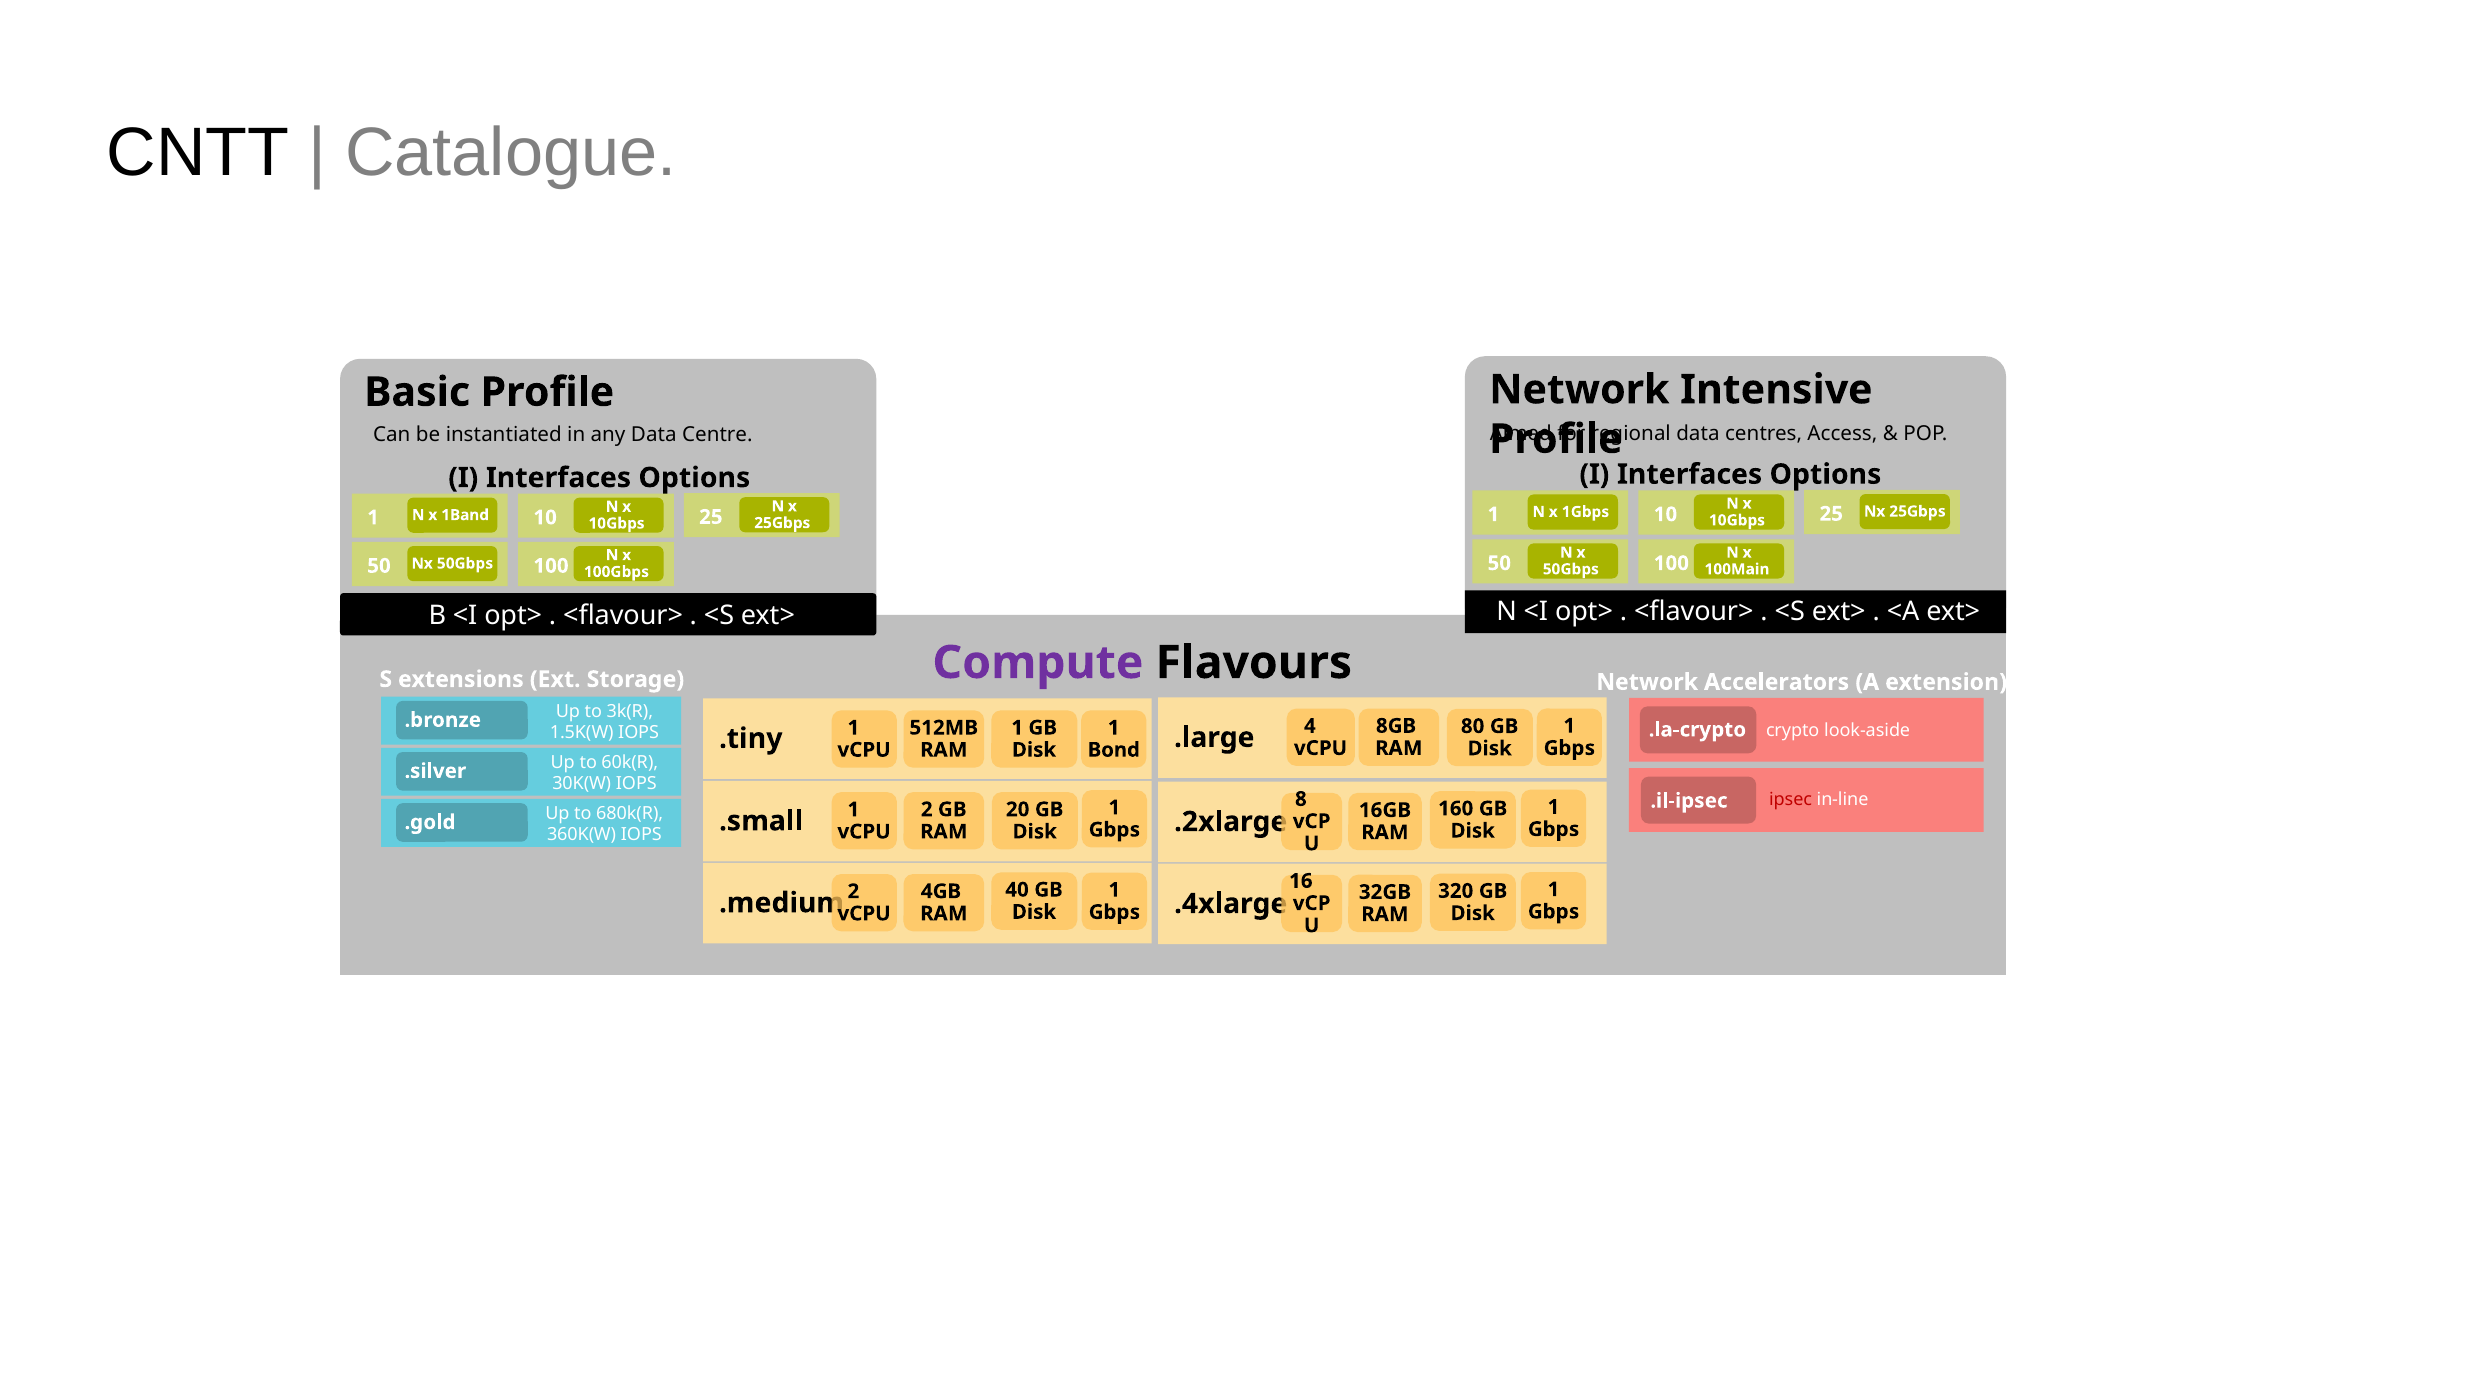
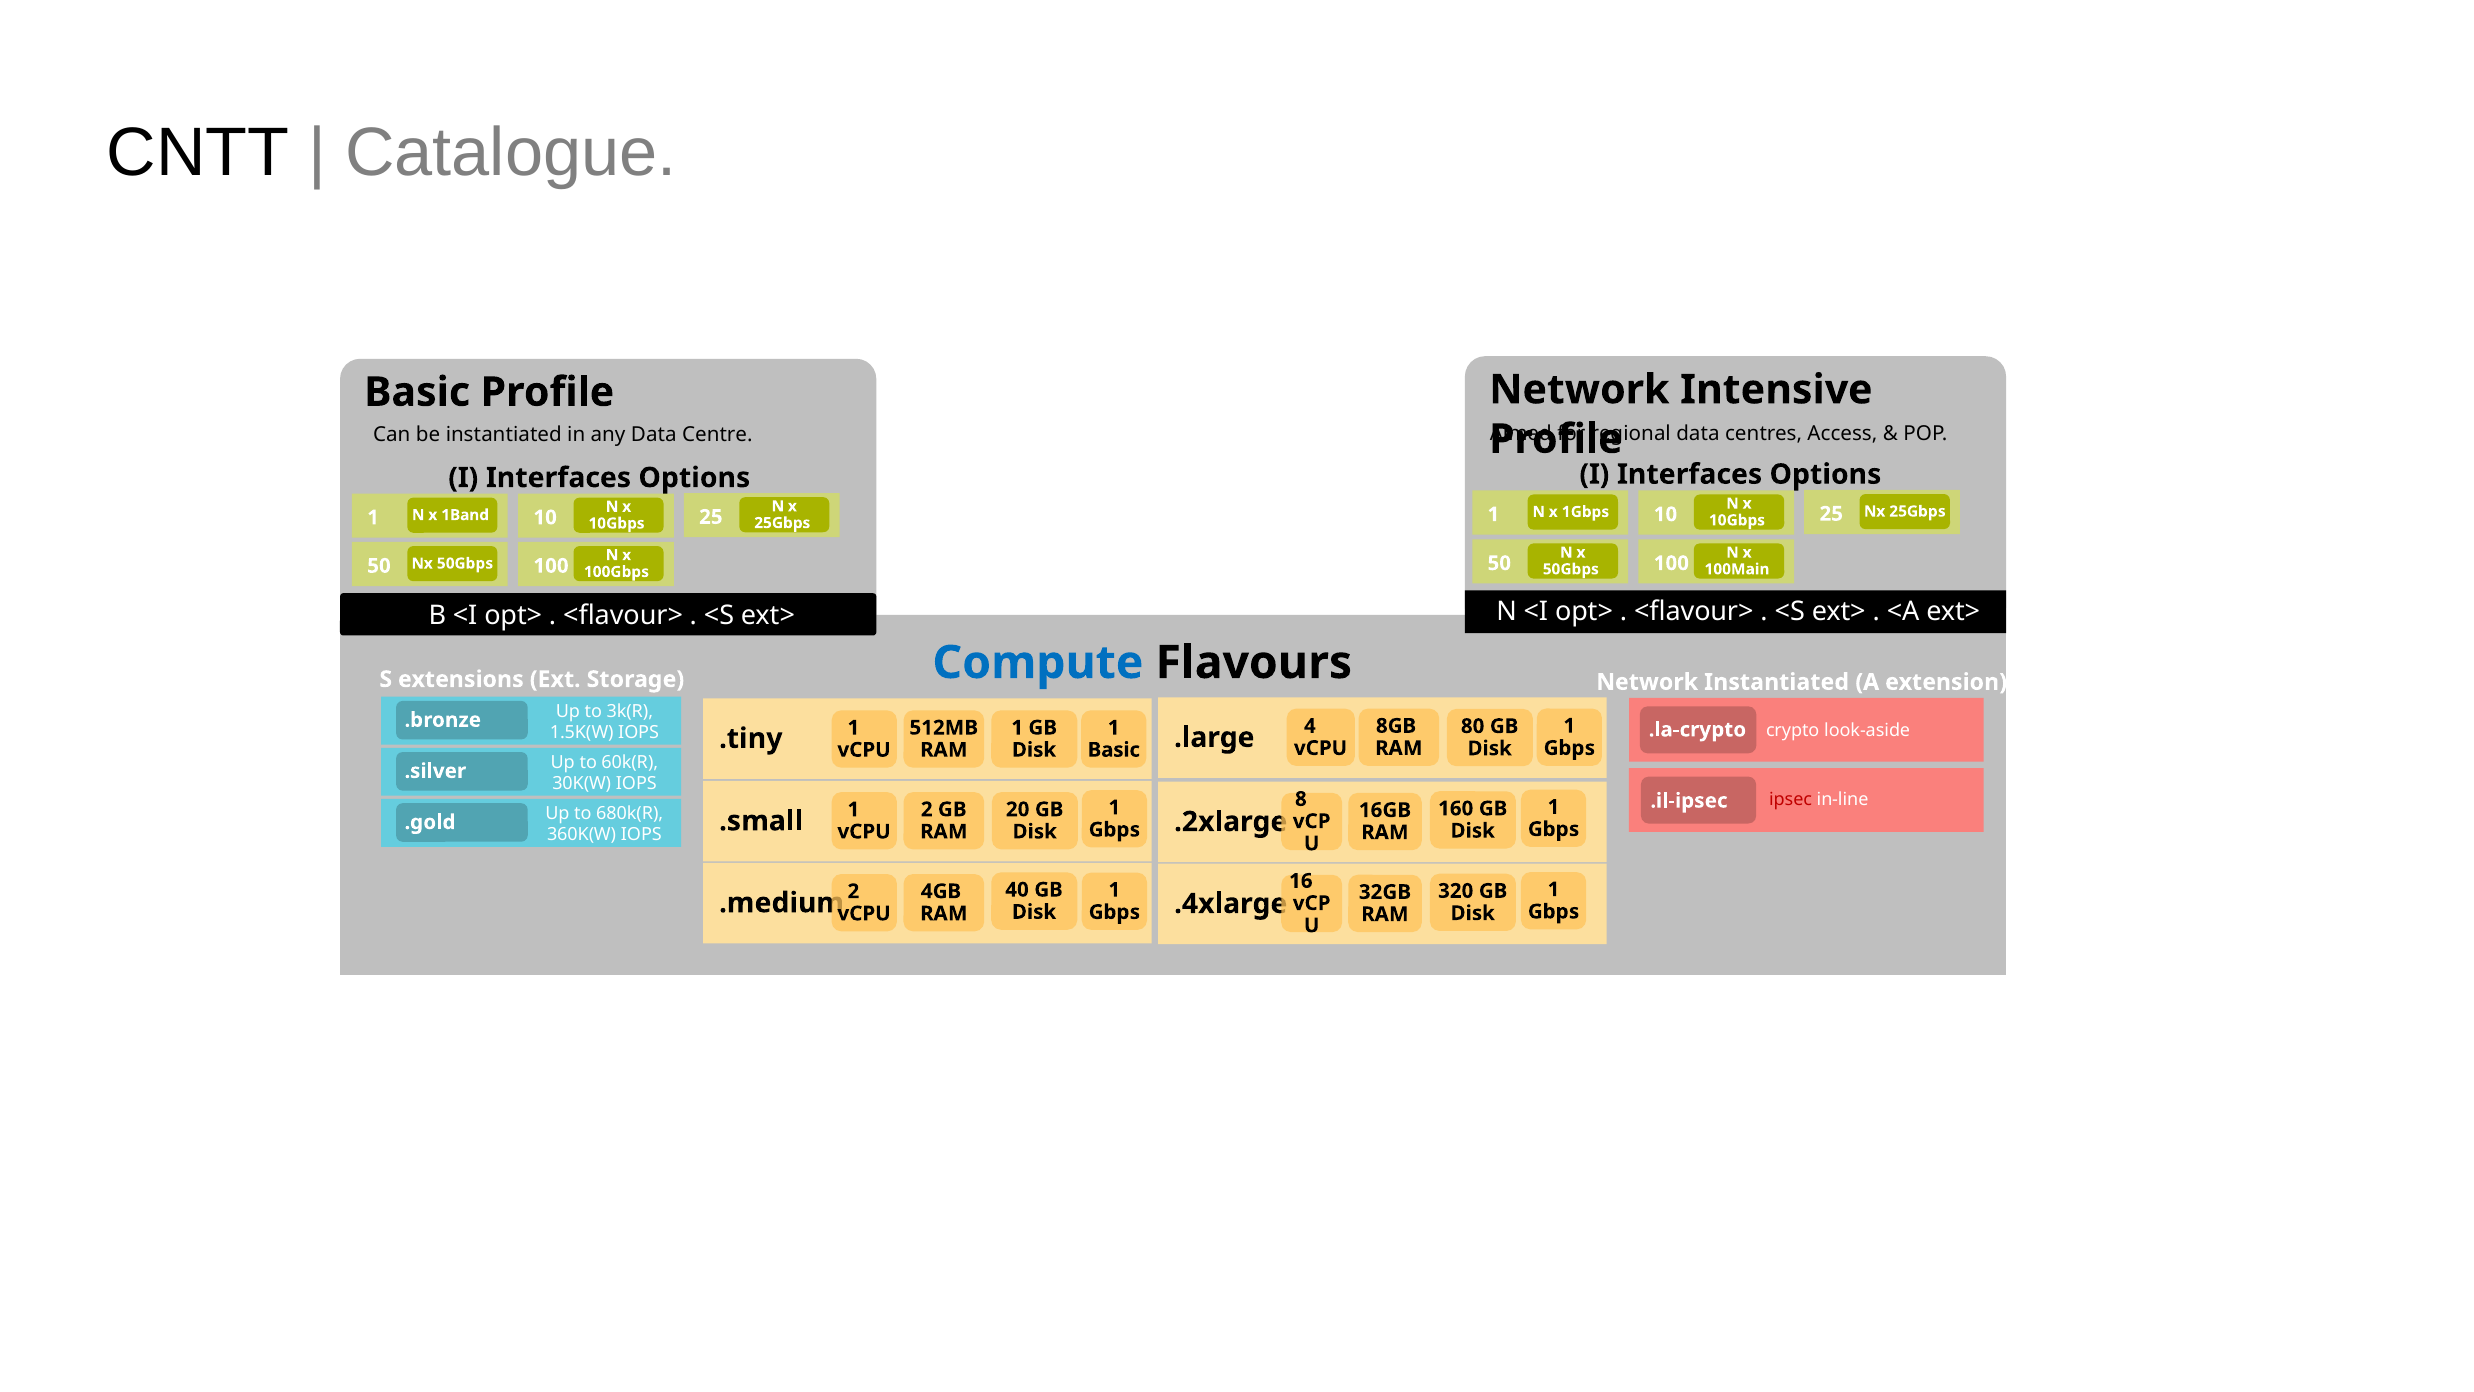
Compute colour: purple -> blue (1038, 663)
Network Accelerators: Accelerators -> Instantiated (1777, 682)
Bond: Bond -> Basic (1114, 750)
